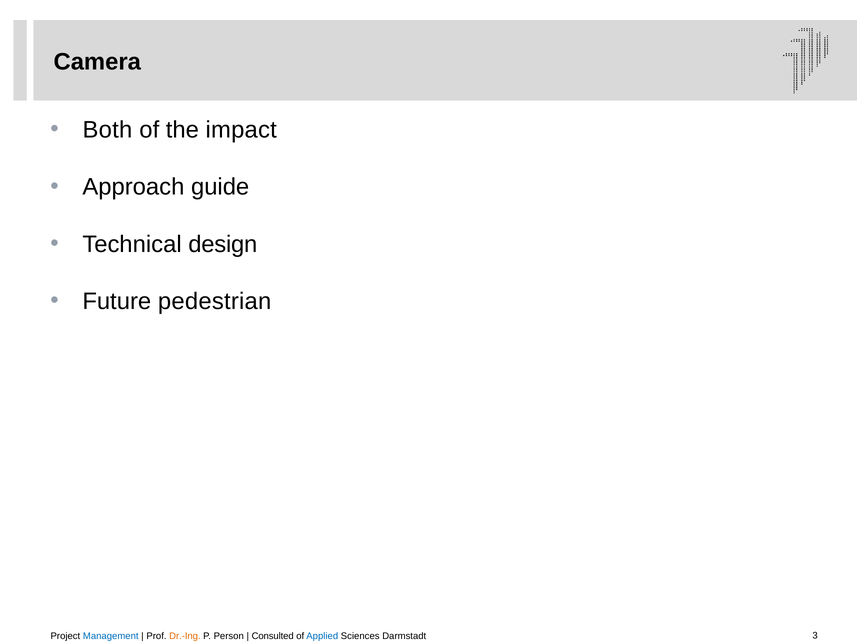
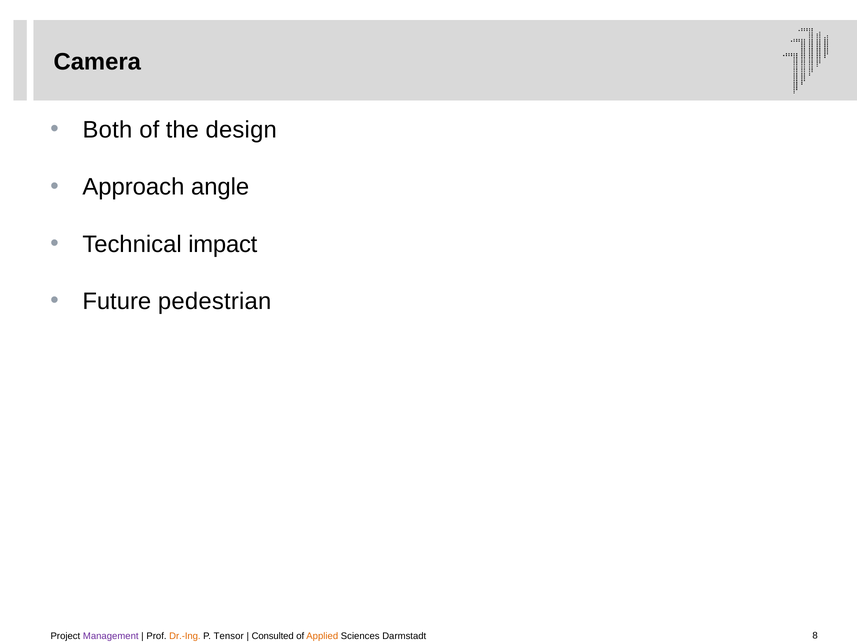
impact: impact -> design (241, 130)
guide: guide -> angle (220, 187)
design: design -> impact (223, 244)
Management colour: blue -> purple (111, 636)
Person: Person -> Tensor (229, 636)
Applied colour: blue -> orange (322, 636)
3: 3 -> 8 (815, 636)
